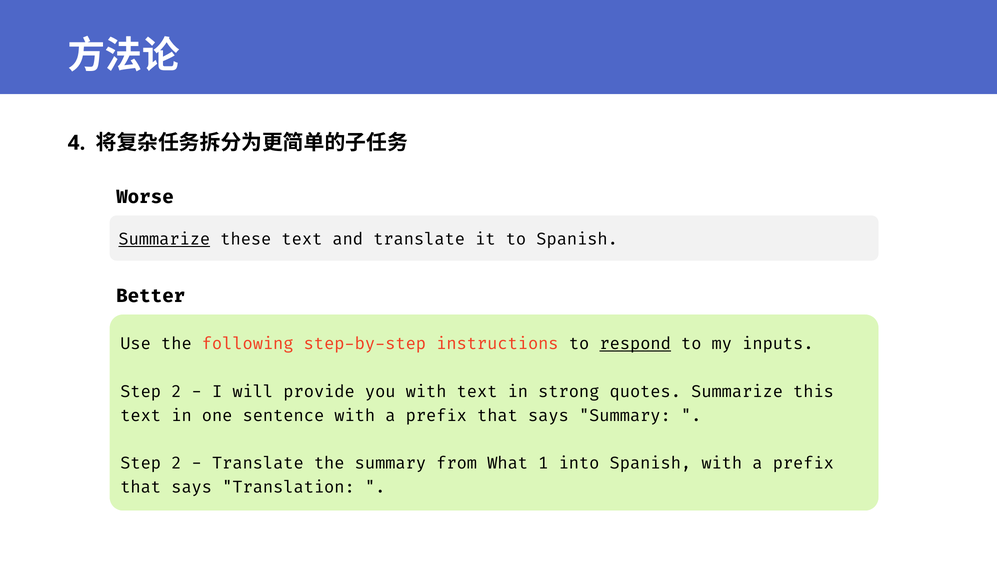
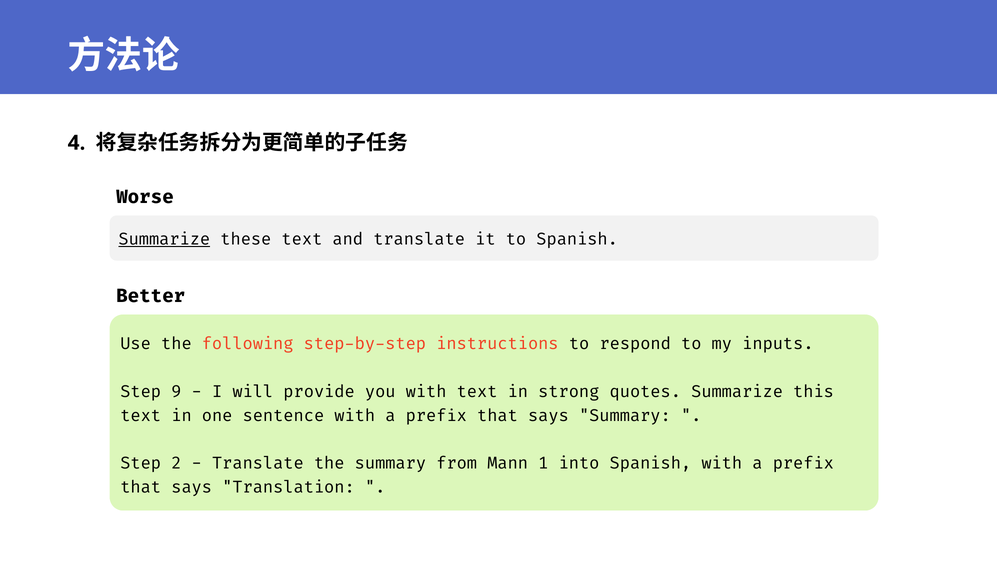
respond underline: present -> none (635, 344)
2: 2 -> 9 (176, 392)
What: What -> Mann (508, 463)
